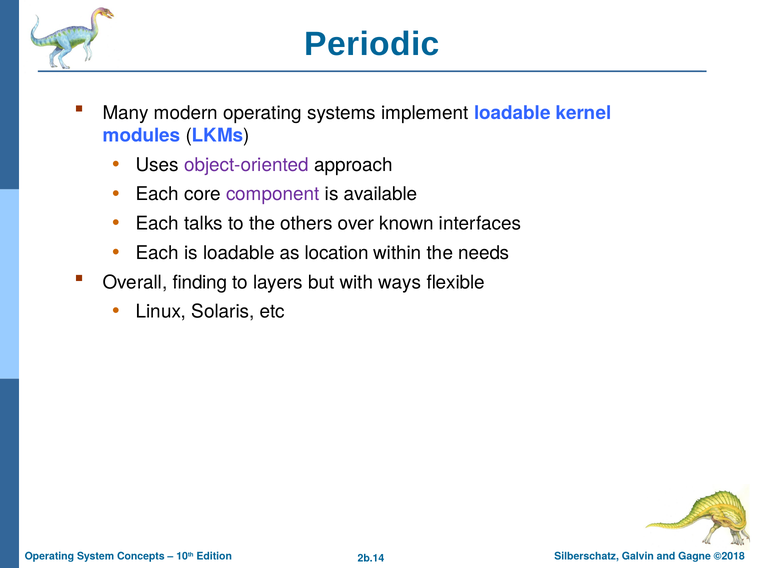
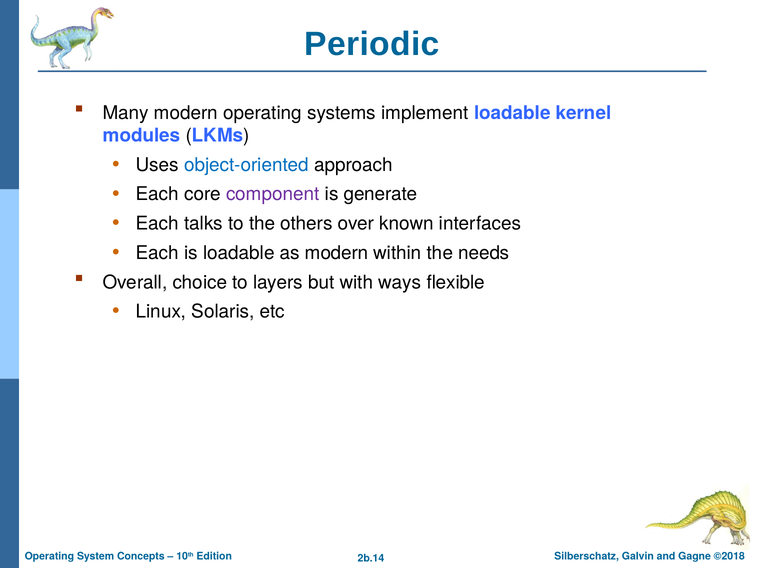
object-oriented colour: purple -> blue (246, 165)
available: available -> generate (381, 194)
as location: location -> modern (337, 253)
finding: finding -> choice (200, 282)
